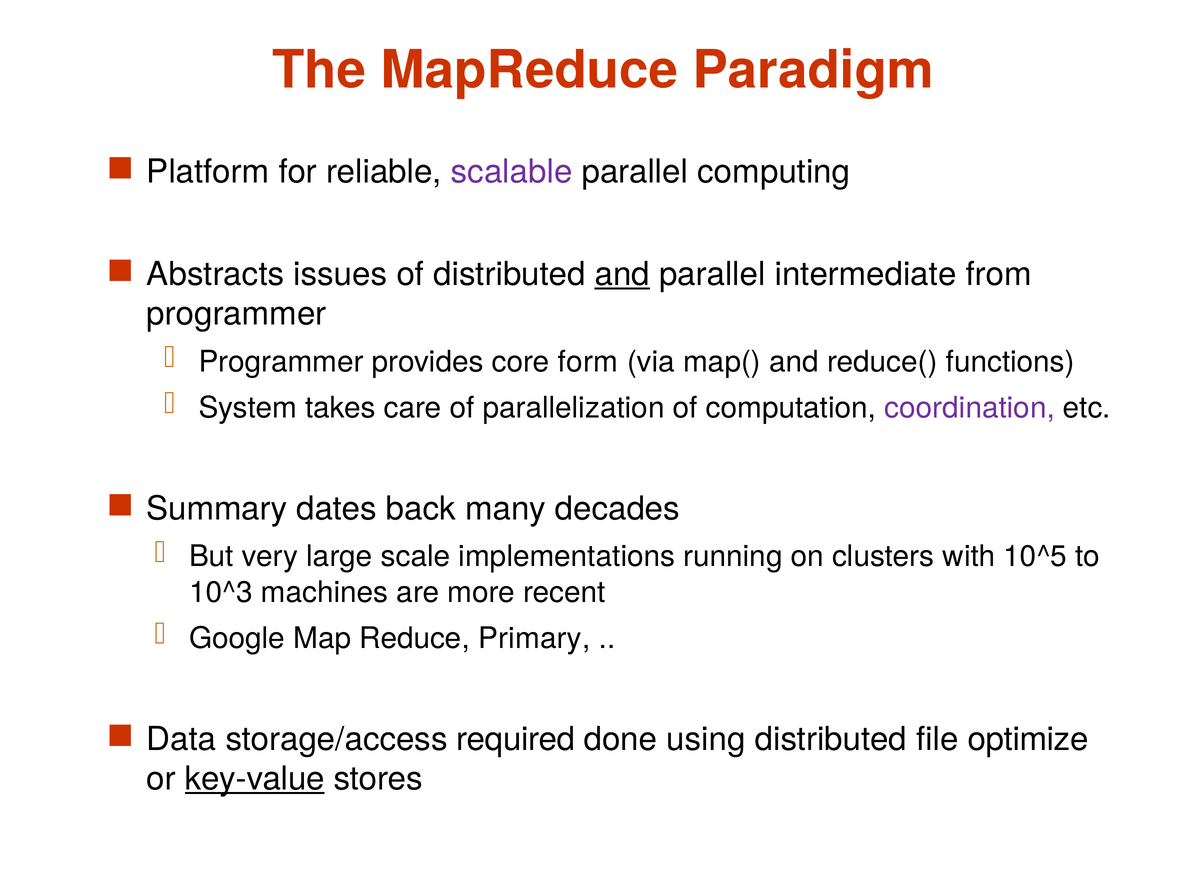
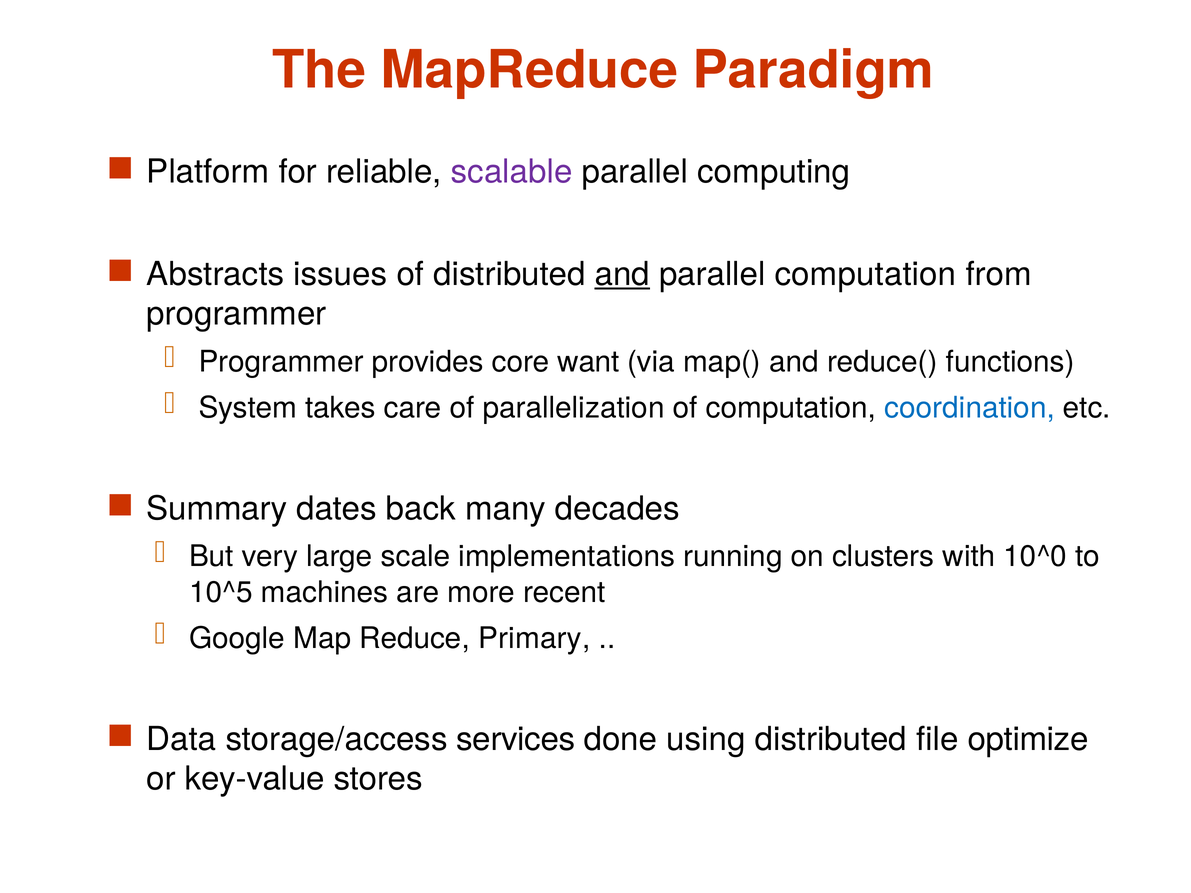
parallel intermediate: intermediate -> computation (866, 274)
form: form -> want (588, 362)
coordination colour: purple -> blue (970, 408)
10^5: 10^5 -> 10^0 (1035, 557)
10^3: 10^3 -> 10^5 (221, 593)
required: required -> services (516, 739)
key-value underline: present -> none (255, 779)
